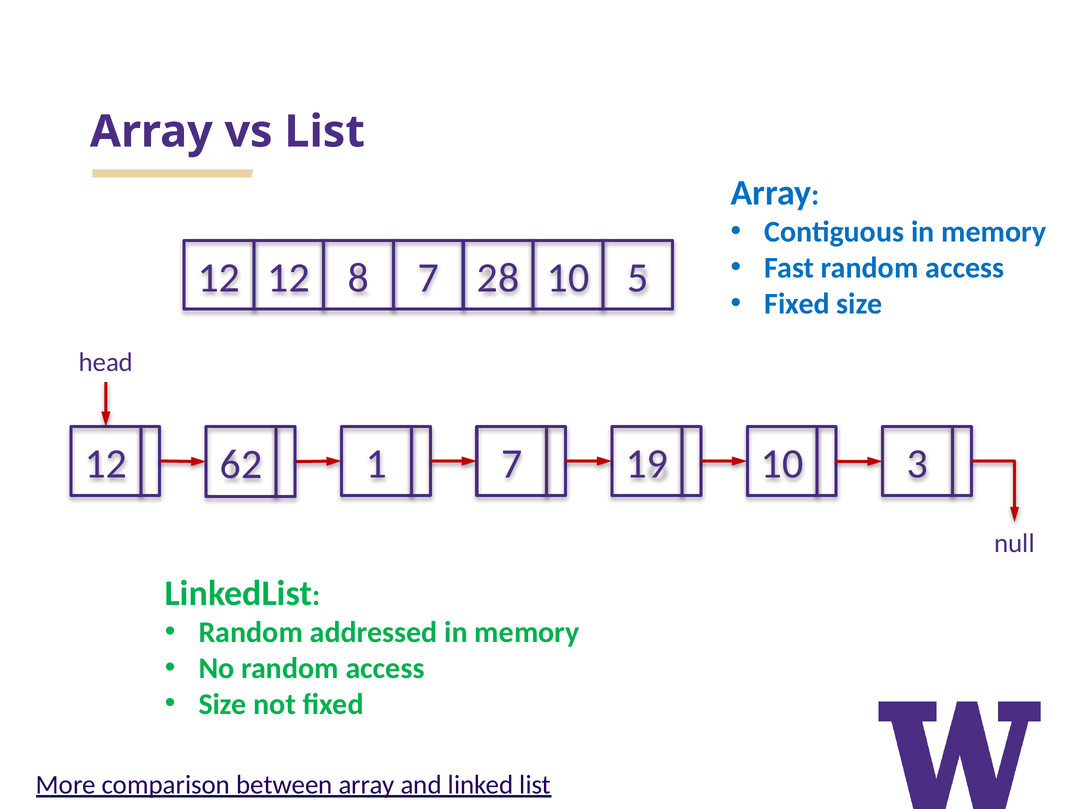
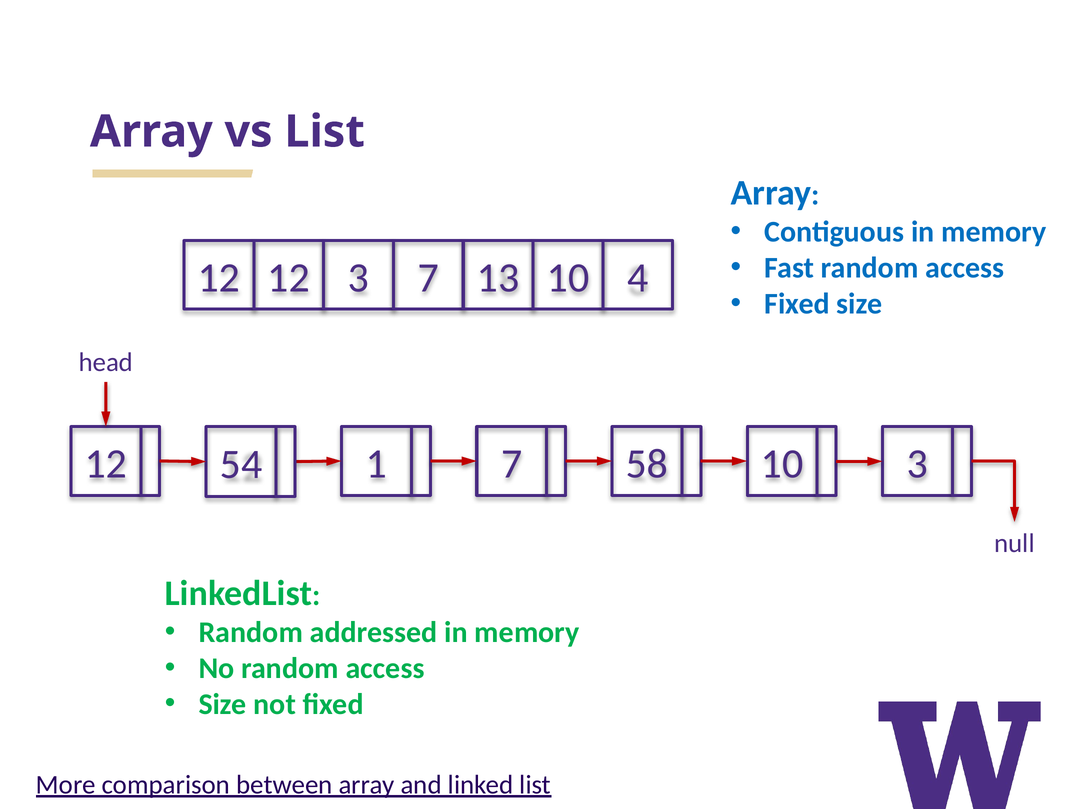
12 8: 8 -> 3 (358, 278)
28: 28 -> 13 (498, 278)
5: 5 -> 4 (638, 278)
62: 62 -> 54 (241, 465)
19: 19 -> 58 (647, 464)
